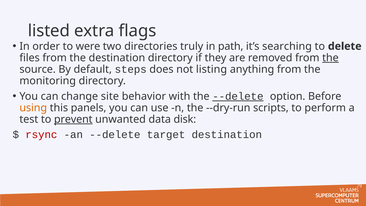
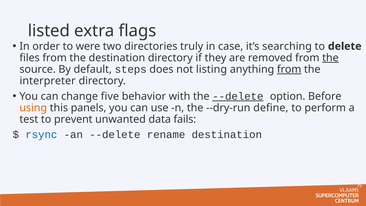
path: path -> case (231, 46)
from underline: none -> present (289, 69)
monitoring: monitoring -> interpreter (48, 81)
site: site -> five (110, 96)
scripts: scripts -> define (271, 108)
prevent underline: present -> none (73, 119)
disk: disk -> fails (185, 119)
rsync colour: red -> blue (41, 135)
target: target -> rename (166, 135)
